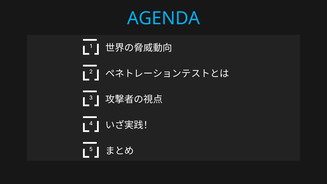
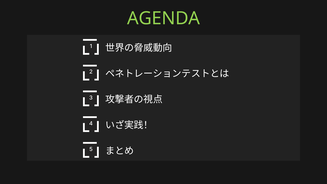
AGENDA colour: light blue -> light green (164, 18)
